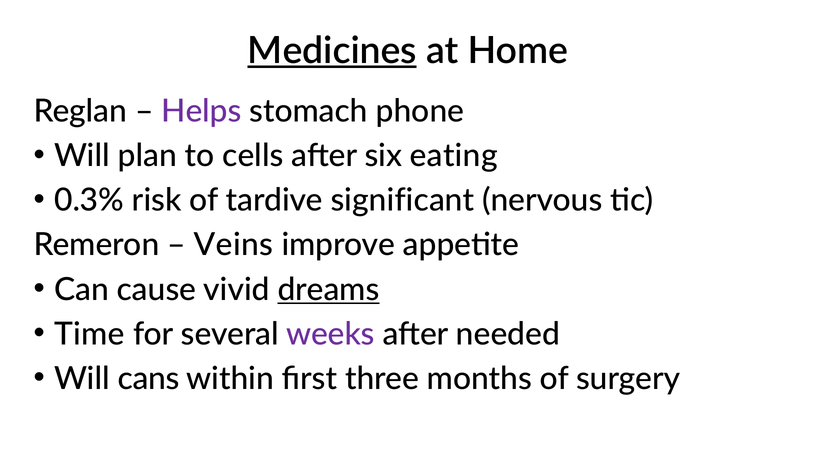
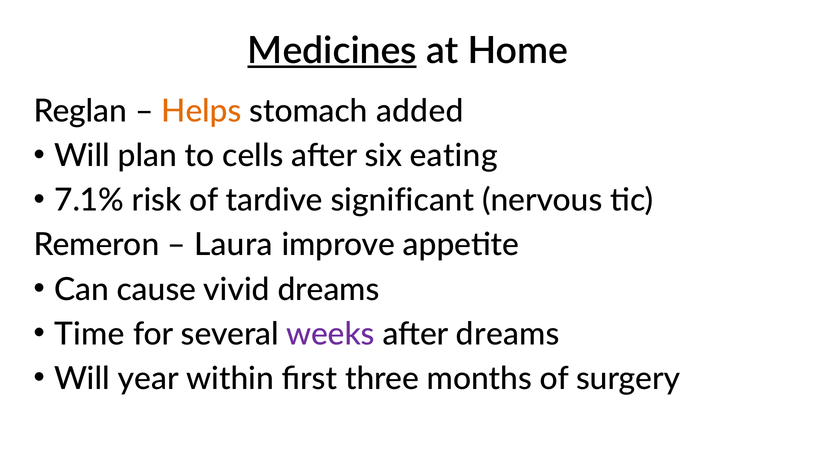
Helps colour: purple -> orange (202, 111)
phone: phone -> added (420, 111)
0.3%: 0.3% -> 7.1% (89, 200)
Veins: Veins -> Laura (233, 245)
dreams underline: present -> none (329, 290)
after needed: needed -> dreams (508, 334)
cans: cans -> year (148, 379)
